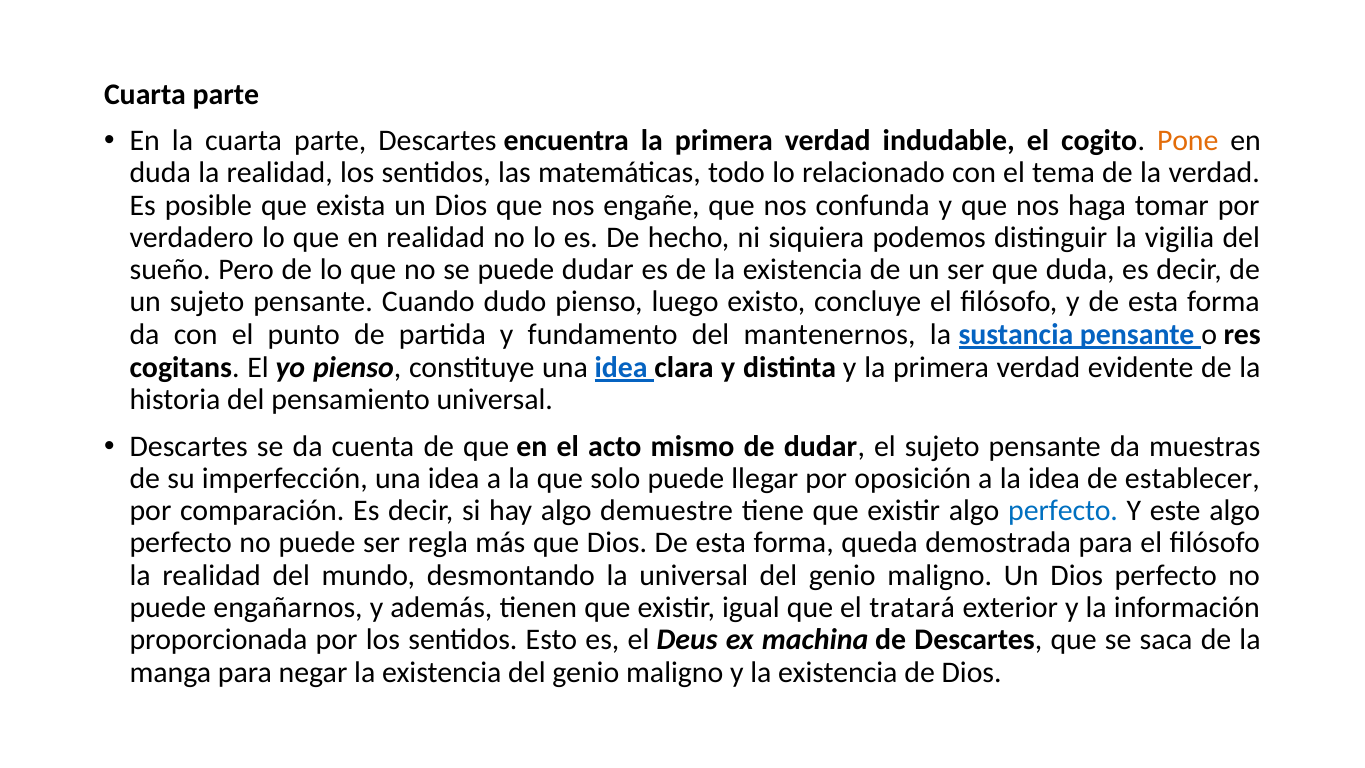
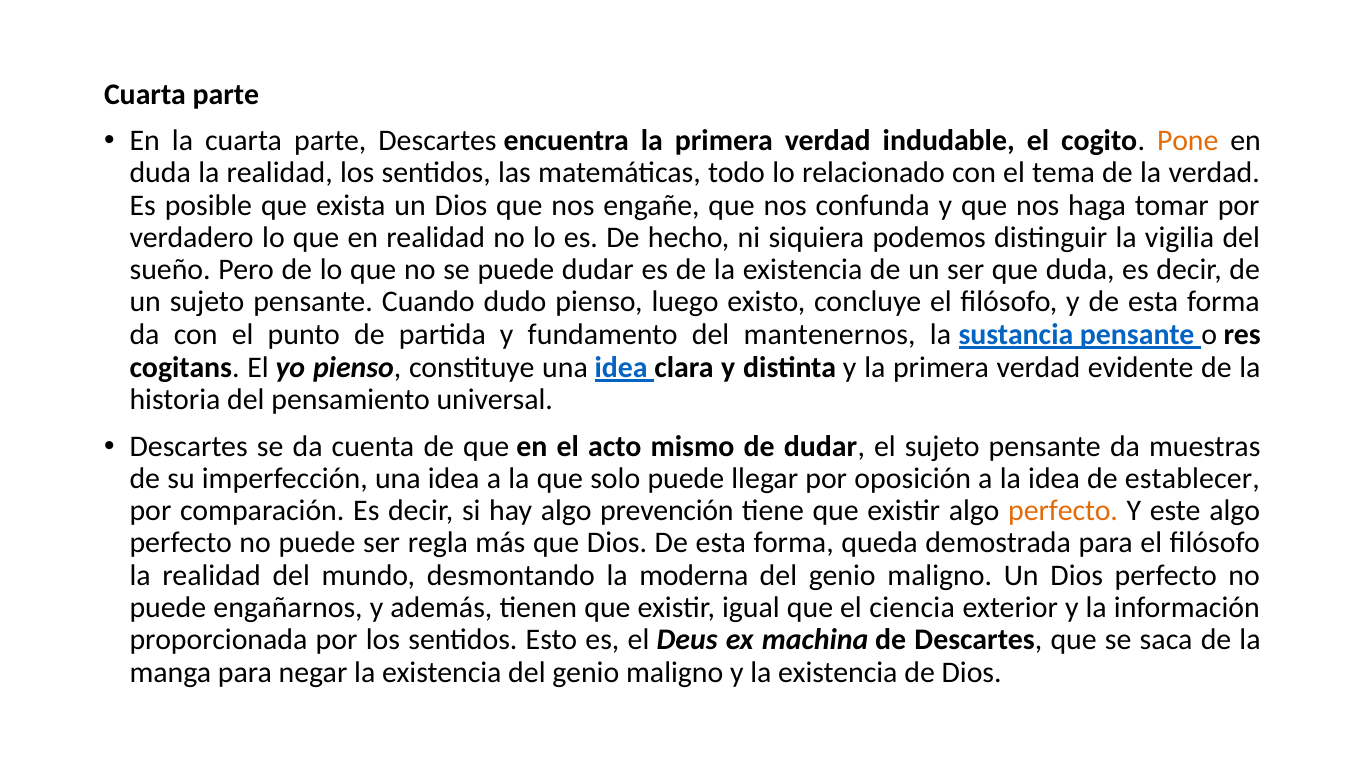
demuestre: demuestre -> prevención (667, 511)
perfecto colour: blue -> orange (1063, 511)
la universal: universal -> moderna (694, 575)
tratará: tratará -> ciencia (912, 607)
